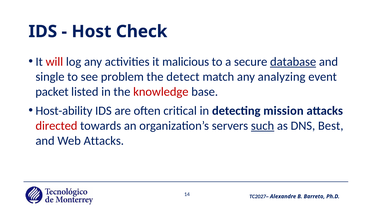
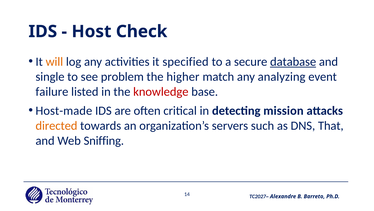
will colour: red -> orange (54, 62)
malicious: malicious -> specified (186, 62)
detect: detect -> higher (183, 77)
packet: packet -> failure (52, 91)
Host-ability: Host-ability -> Host-made (64, 110)
directed colour: red -> orange (56, 125)
such underline: present -> none (263, 125)
Best: Best -> That (331, 125)
Web Attacks: Attacks -> Sniffing (104, 140)
